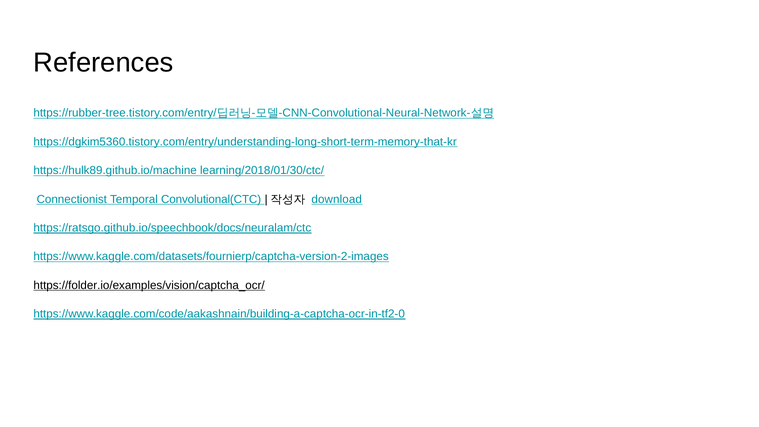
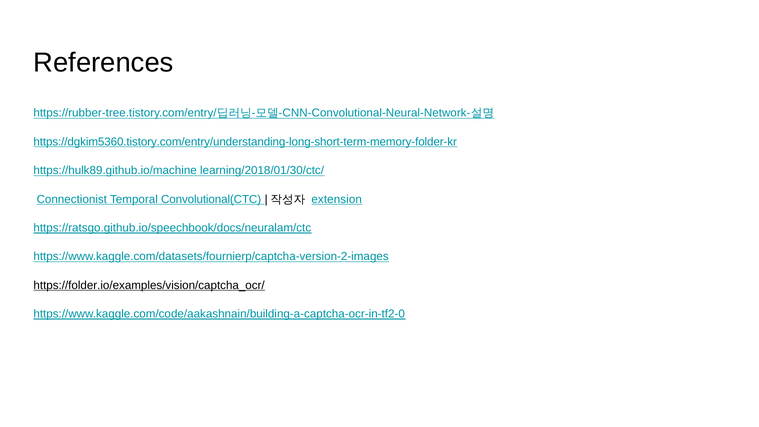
https://dgkim5360.tistory.com/entry/understanding-long-short-term-memory-that-kr: https://dgkim5360.tistory.com/entry/understanding-long-short-term-memory-that-kr -> https://dgkim5360.tistory.com/entry/understanding-long-short-term-memory-folder-kr (245, 142)
download: download -> extension (337, 199)
